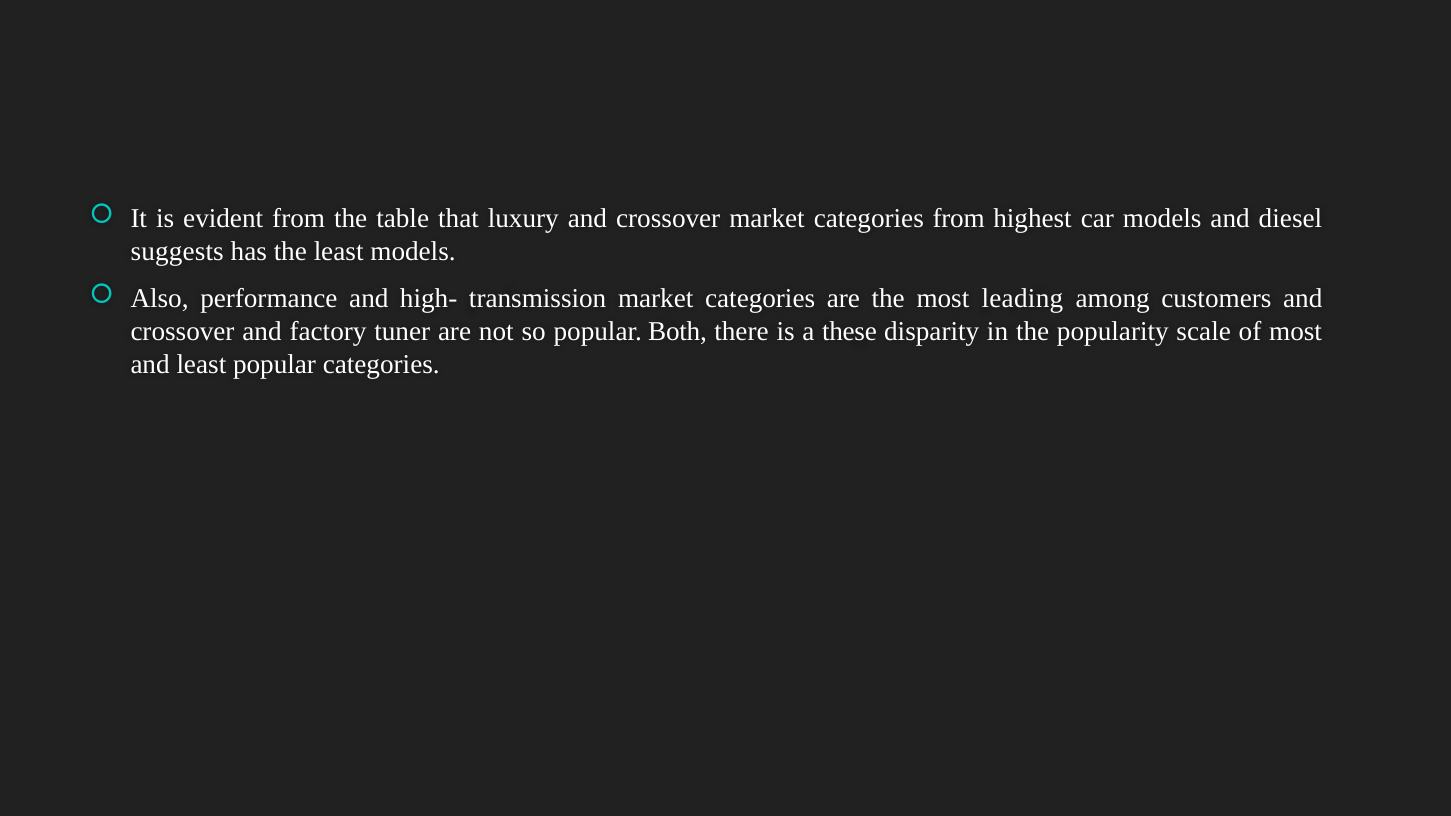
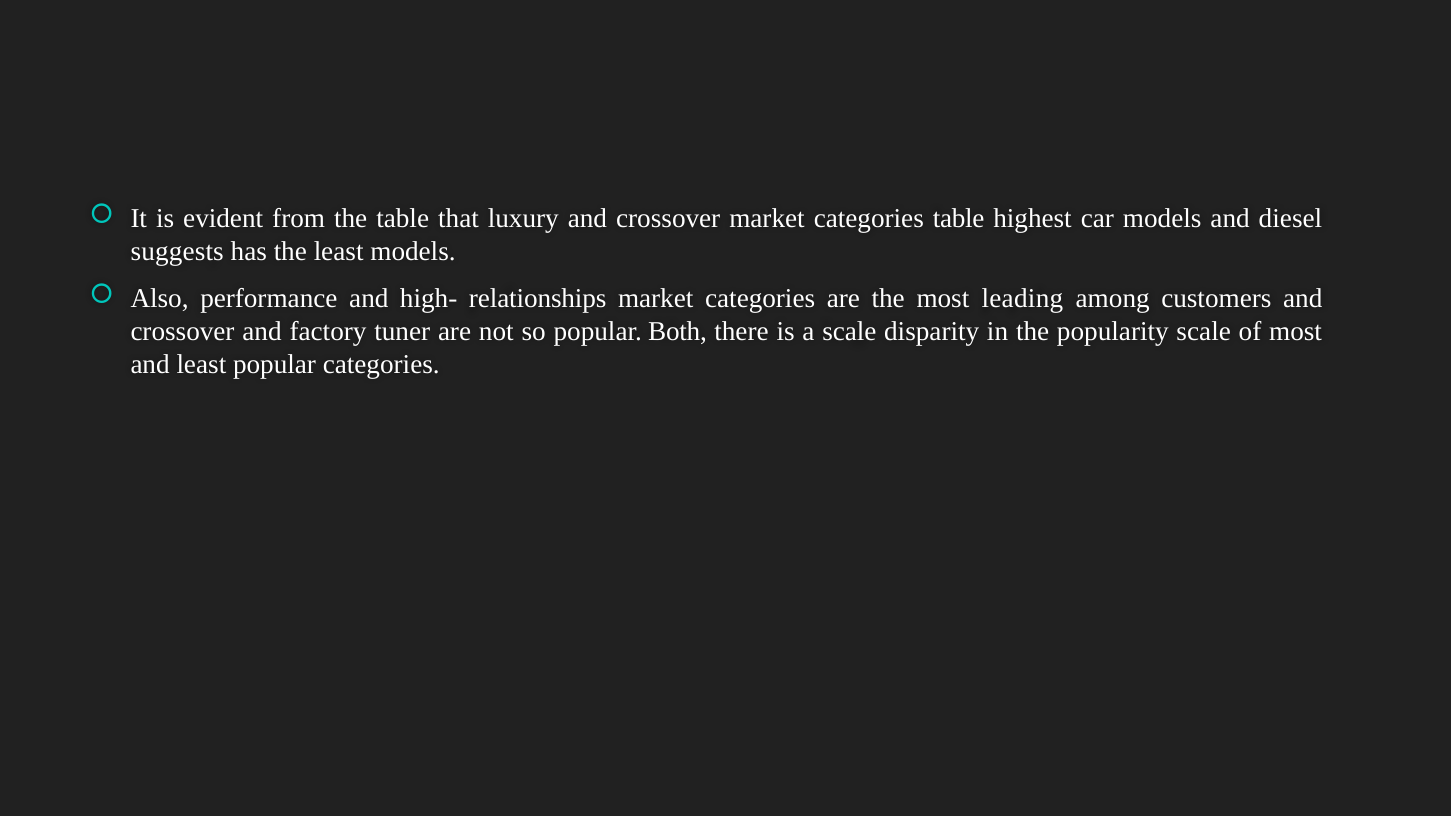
categories from: from -> table (959, 219)
transmission: transmission -> relationships (538, 299)
a these: these -> scale (849, 331)
